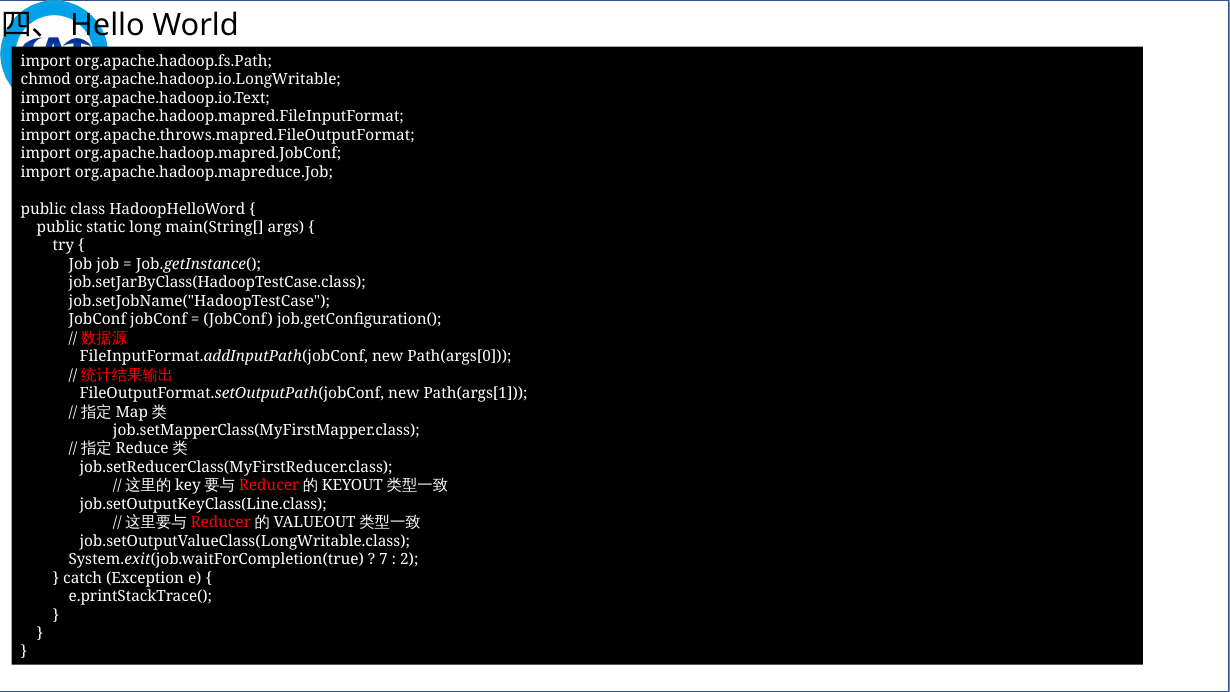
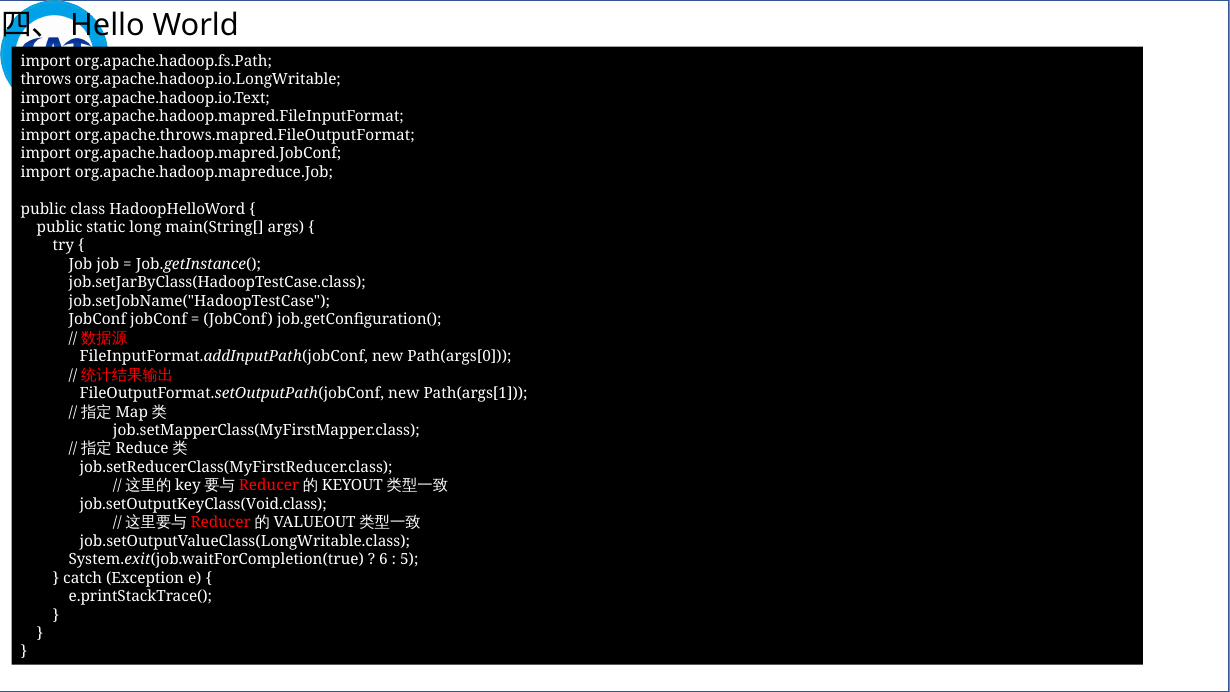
chmod: chmod -> throws (46, 80)
job.setOutputKeyClass(Line.class: job.setOutputKeyClass(Line.class -> job.setOutputKeyClass(Void.class (203, 504)
7: 7 -> 6 (384, 560)
2: 2 -> 5 (409, 560)
